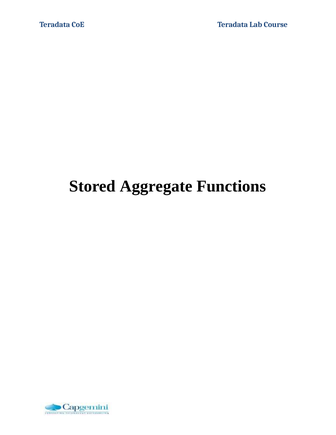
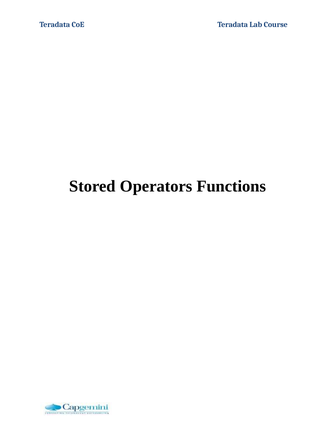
Aggregate: Aggregate -> Operators (156, 186)
